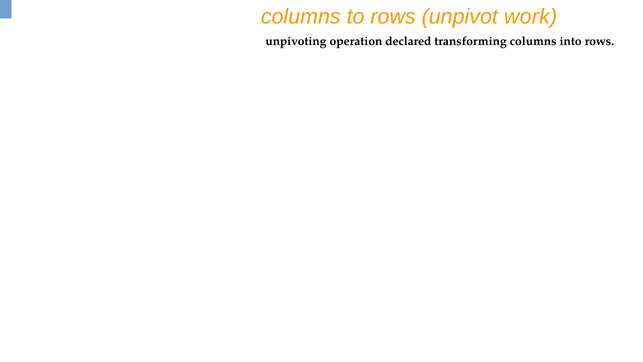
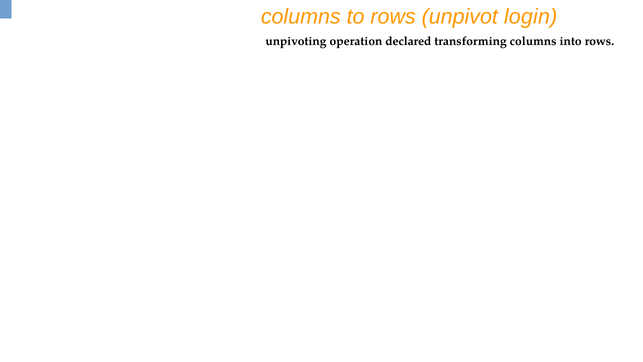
work: work -> login (531, 17)
